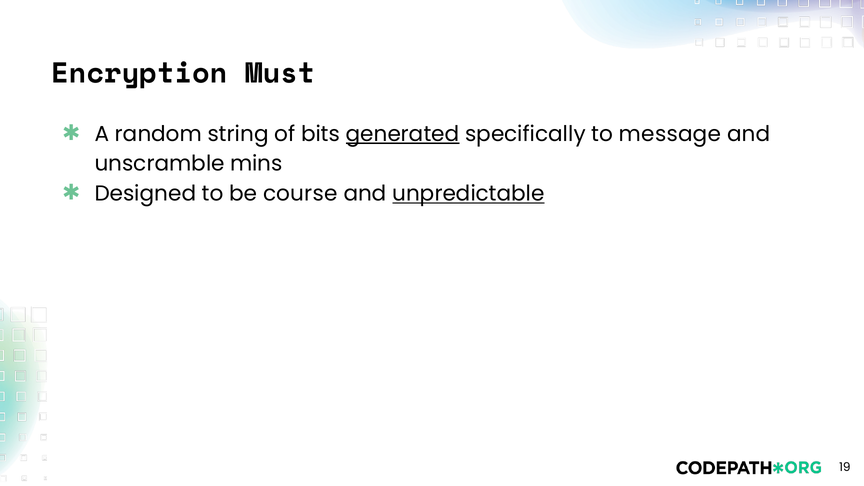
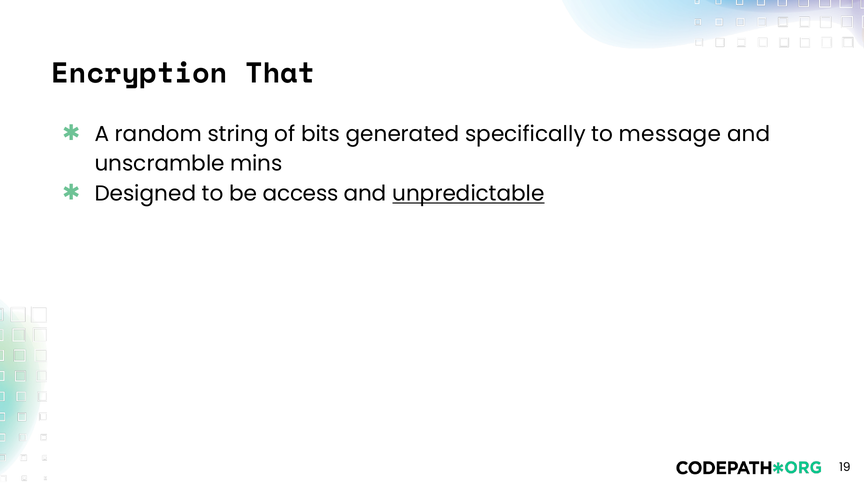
Must: Must -> That (280, 73)
generated underline: present -> none (403, 134)
course: course -> access (301, 194)
